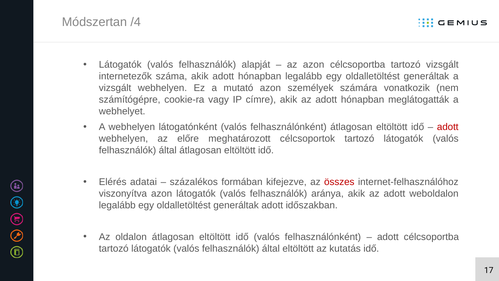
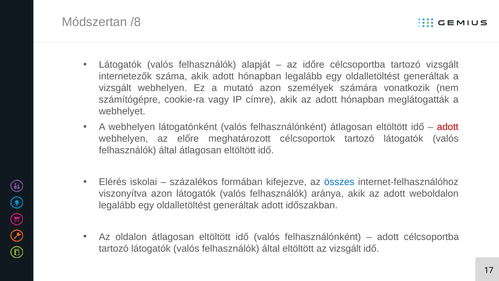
/4: /4 -> /8 (136, 22)
az azon: azon -> időre (314, 65)
adatai: adatai -> iskolai (144, 182)
összes colour: red -> blue (339, 182)
az kutatás: kutatás -> vizsgált (345, 248)
